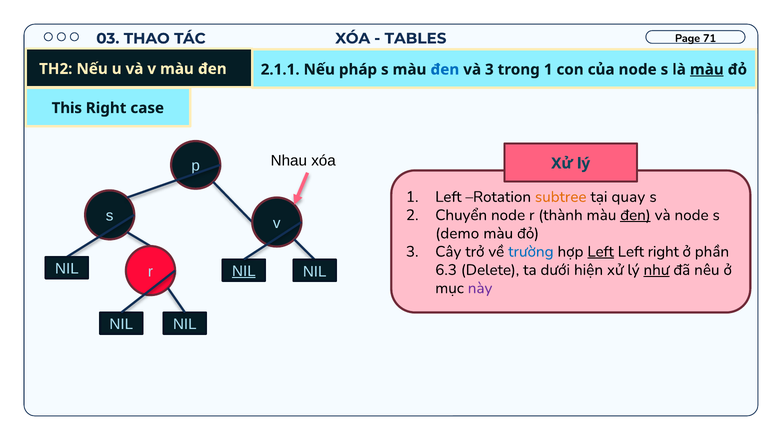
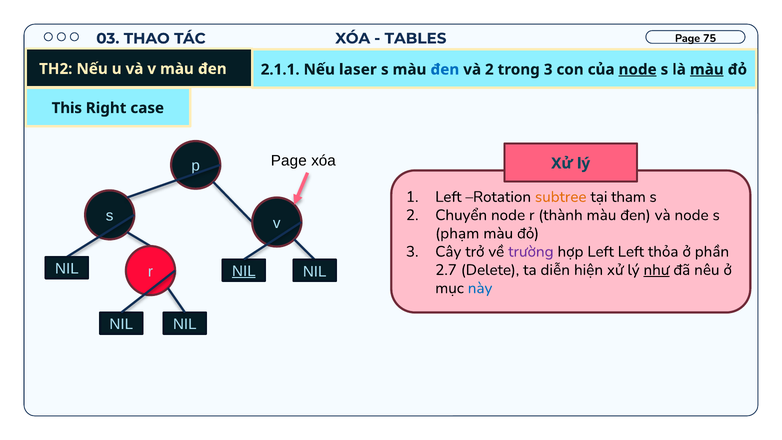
71: 71 -> 75 (710, 38)
pháp: pháp -> laser (358, 70)
và 3: 3 -> 2 (489, 70)
trong 1: 1 -> 3 (548, 70)
node underline: none -> present (638, 70)
Nhau: Nhau -> Page (289, 161)
quay: quay -> tham (628, 197)
đen underline: present -> none (635, 215)
demo: demo -> phạm (457, 233)
trường colour: blue -> purple (531, 252)
Left underline: present -> none (601, 252)
Left right: right -> thỏa (663, 252)
6.3: 6.3 -> 2.7 (446, 270)
dưới: dưới -> diễn (555, 270)
này colour: purple -> blue (480, 288)
